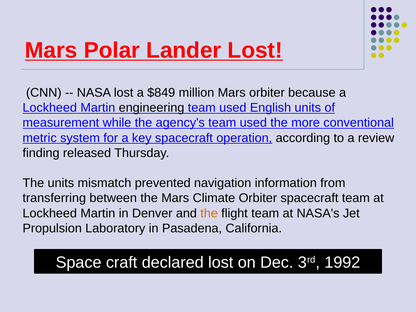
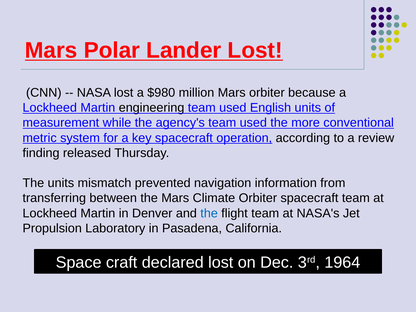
$849: $849 -> $980 (161, 93)
the colour: orange -> blue (209, 213)
1992: 1992 -> 1964 (342, 262)
